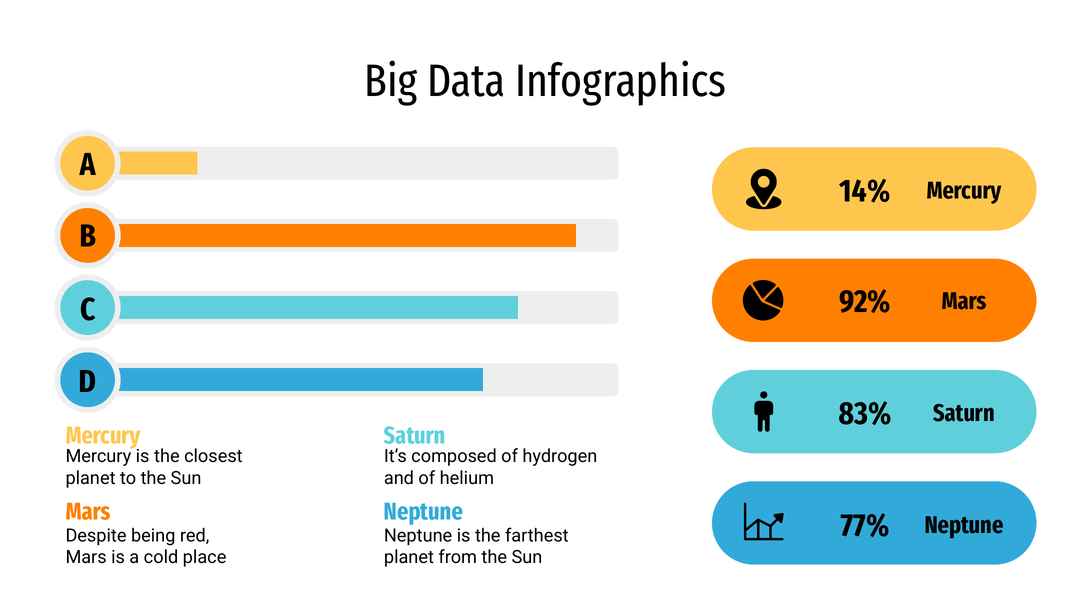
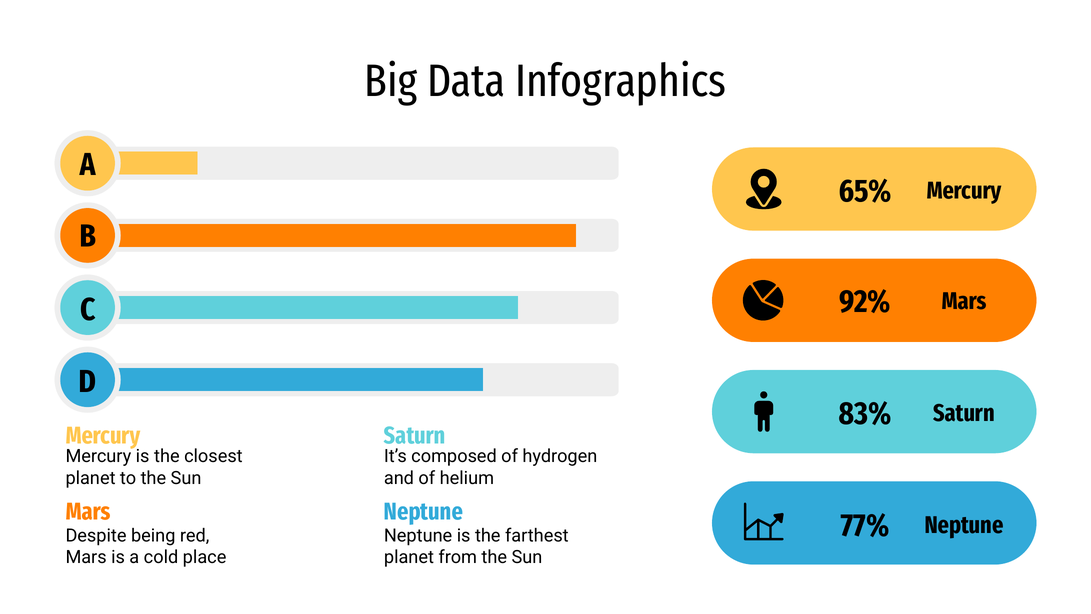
14%: 14% -> 65% (865, 191)
